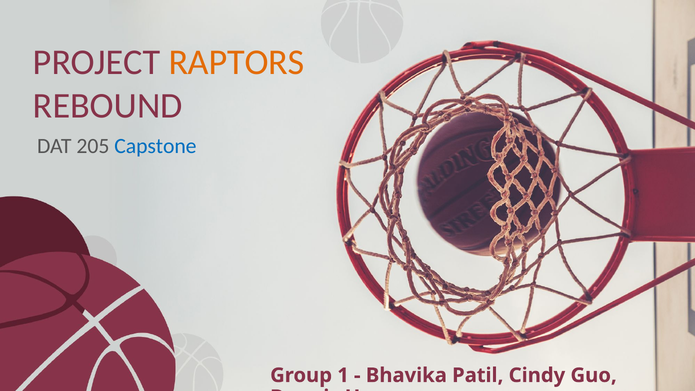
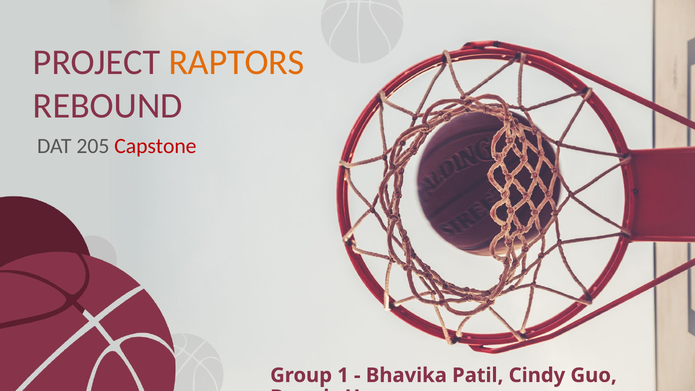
Capstone colour: blue -> red (155, 146)
